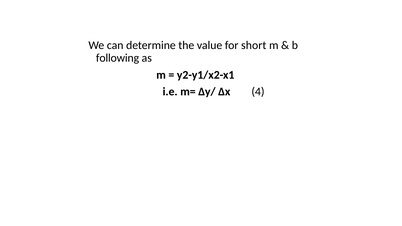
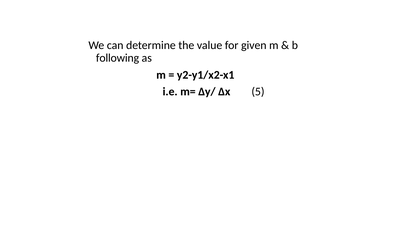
short: short -> given (254, 45)
4: 4 -> 5 (258, 92)
